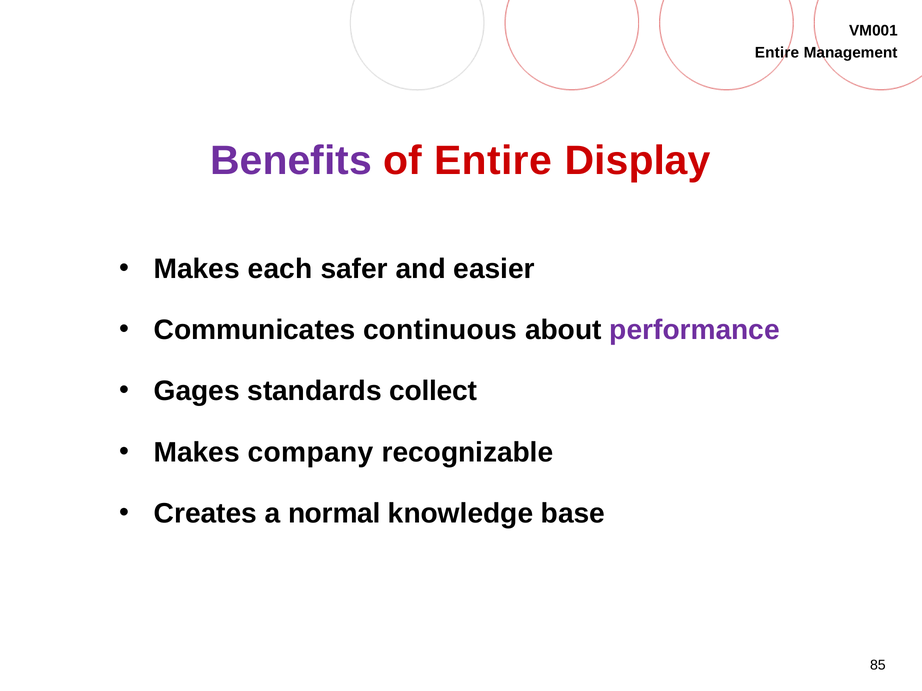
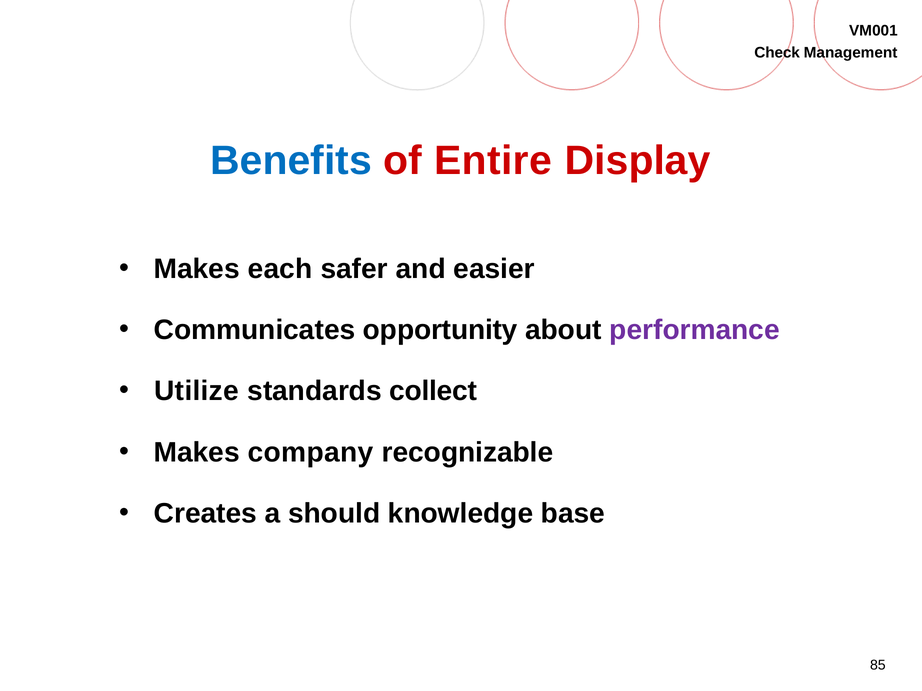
Entire: Entire -> Check (777, 53)
Benefits colour: purple -> blue (291, 161)
continuous: continuous -> opportunity (440, 330)
Gages: Gages -> Utilize (197, 391)
normal: normal -> should (334, 514)
